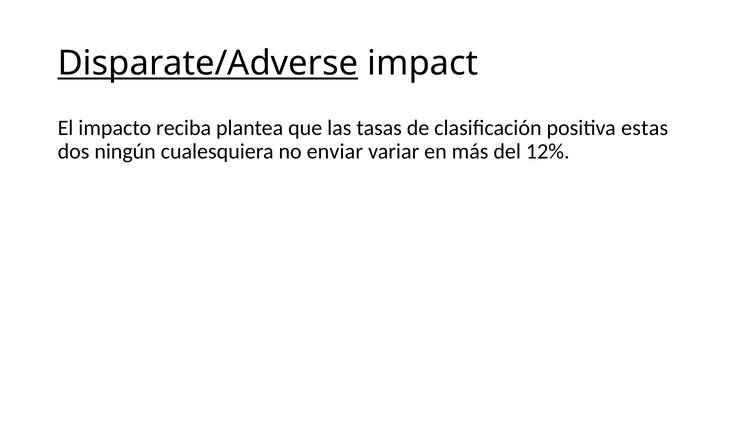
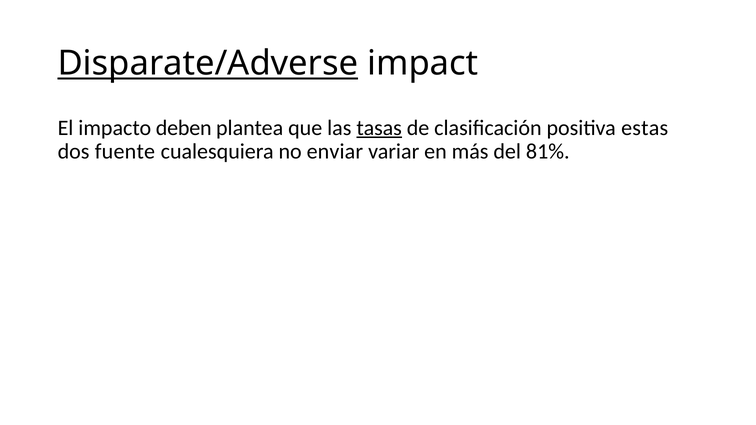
reciba: reciba -> deben (184, 128)
tasas underline: none -> present (379, 128)
ningún: ningún -> fuente (125, 152)
12%: 12% -> 81% (548, 152)
